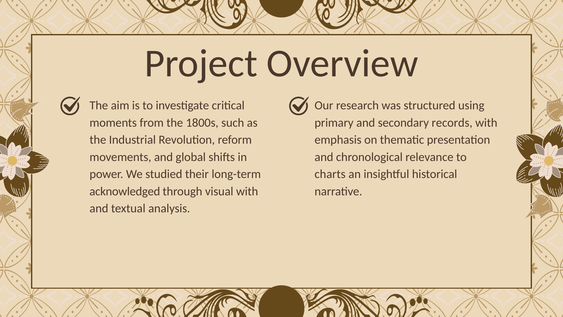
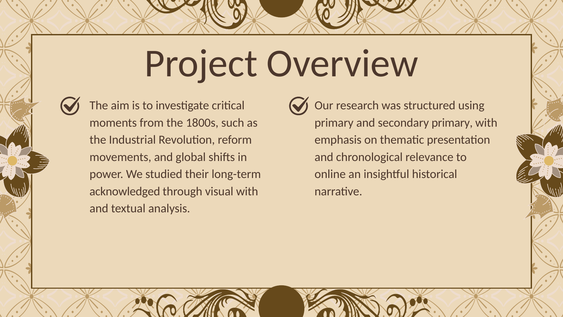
secondary records: records -> primary (452, 123)
charts: charts -> online (330, 174)
